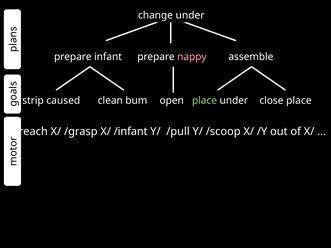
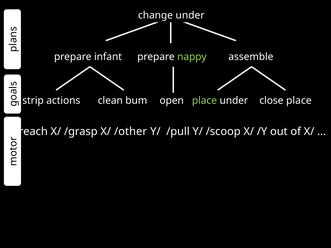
nappy colour: pink -> light green (192, 57)
caused: caused -> actions (63, 101)
/infant: /infant -> /other (131, 132)
